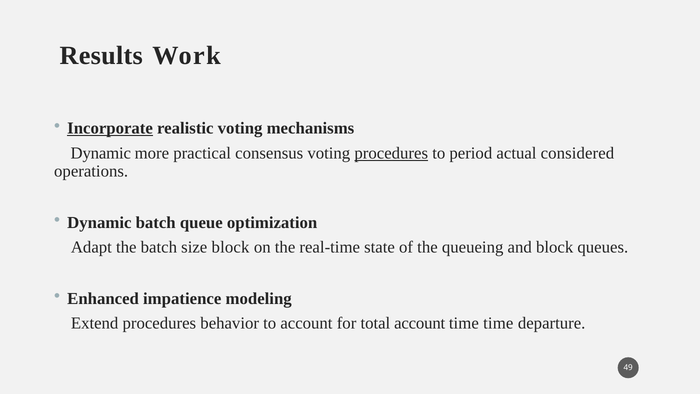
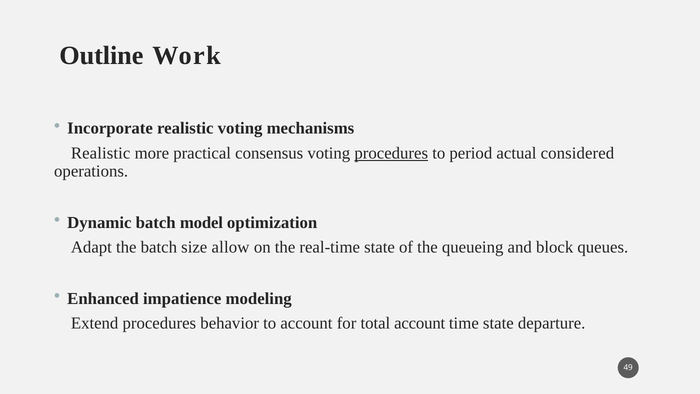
Results: Results -> Outline (101, 56)
Incorporate underline: present -> none (110, 128)
Dynamic: Dynamic -> Realistic (101, 153)
queue: queue -> model (201, 222)
size block: block -> allow (231, 247)
time time: time -> state (498, 323)
